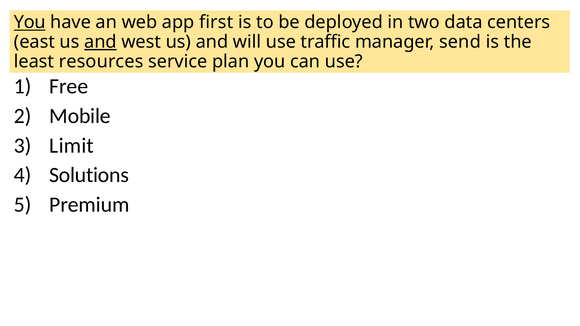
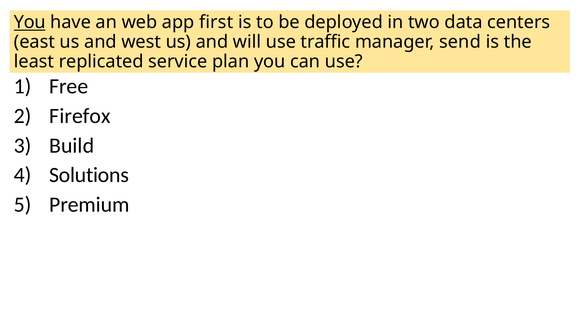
and underline: present -> none (100, 42)
resources: resources -> replicated (101, 61)
Mobile: Mobile -> Firefox (80, 116)
Limit: Limit -> Build (72, 146)
